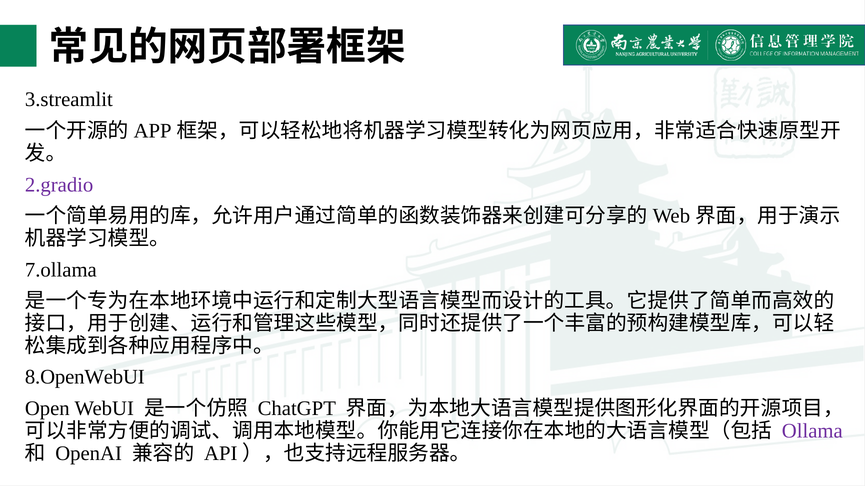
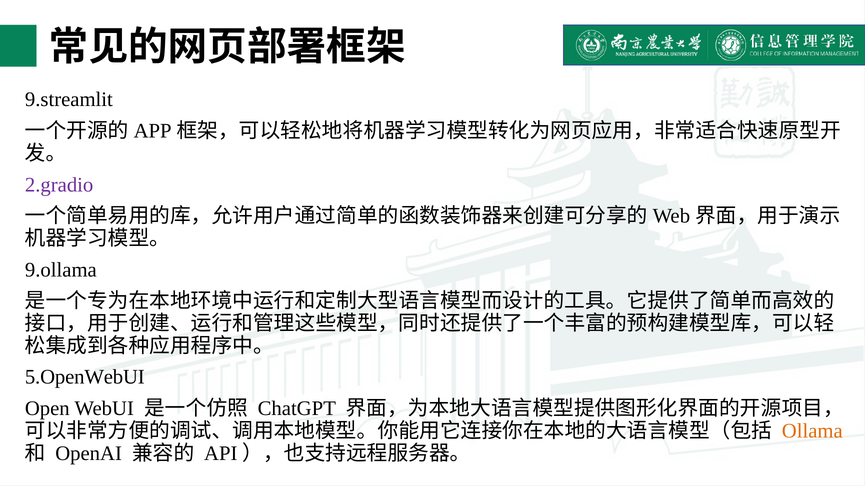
3.streamlit: 3.streamlit -> 9.streamlit (69, 100)
7.ollama: 7.ollama -> 9.ollama (61, 270)
8.OpenWebUI: 8.OpenWebUI -> 5.OpenWebUI (85, 378)
Ollama colour: purple -> orange (812, 431)
